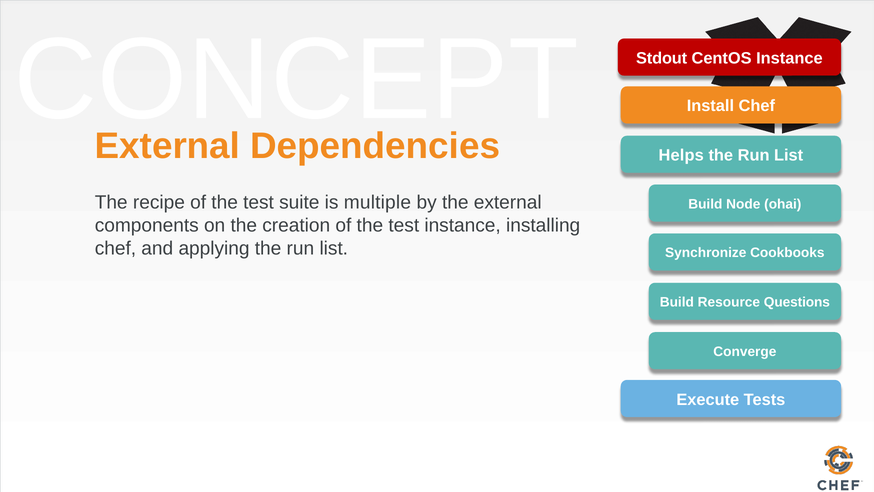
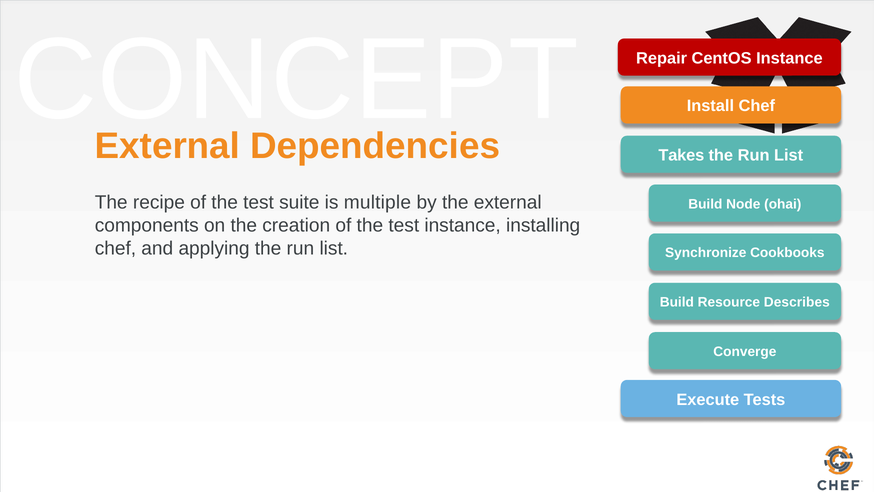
Stdout: Stdout -> Repair (662, 58)
Helps: Helps -> Takes (681, 155)
Questions: Questions -> Describes (797, 302)
